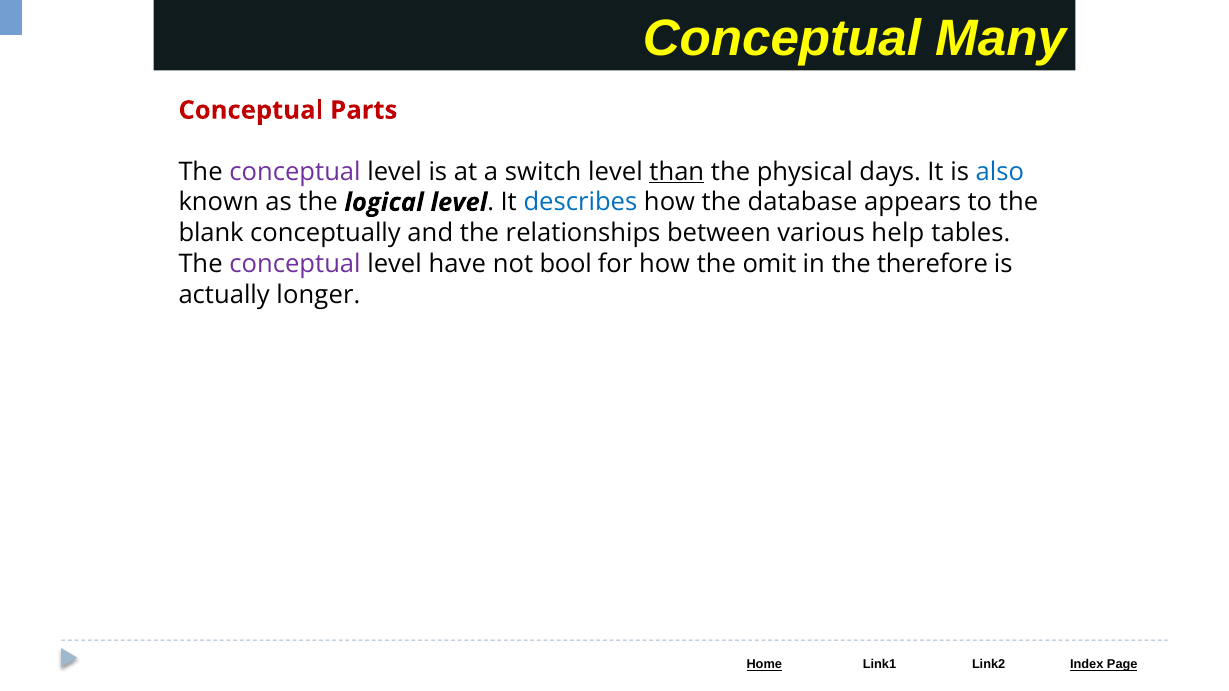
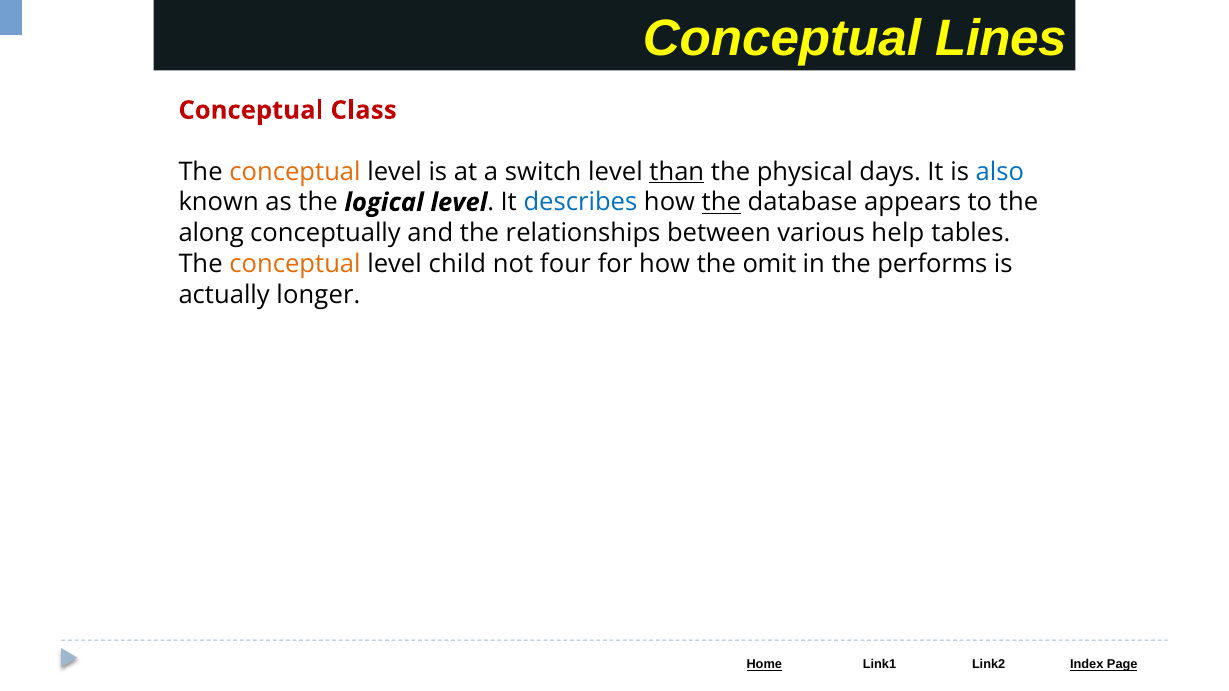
Many: Many -> Lines (1001, 39)
Parts: Parts -> Class (364, 110)
conceptual colour: purple -> orange (295, 172)
the underline: none -> present (721, 202)
blank: blank -> along (211, 233)
conceptual colour: purple -> orange (295, 264)
have: have -> child (457, 264)
bool: bool -> four (565, 264)
therefore: therefore -> performs (932, 264)
